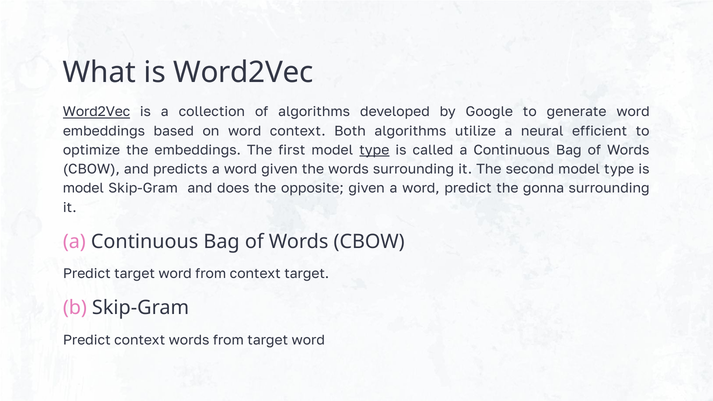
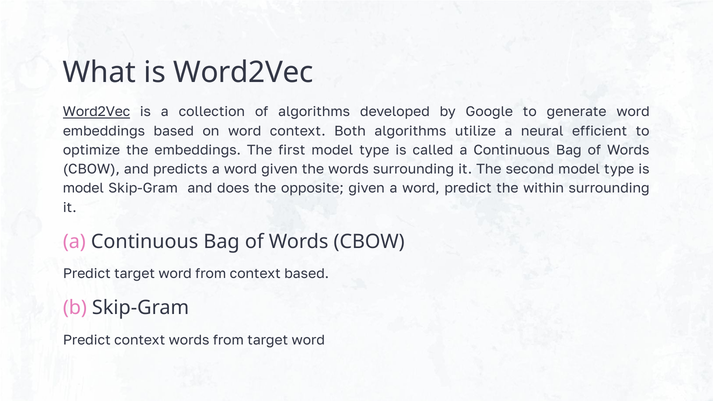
type underline: present -> none (374, 150)
gonna: gonna -> within (544, 188)
context target: target -> based (307, 274)
